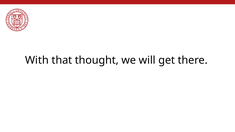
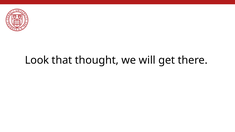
With: With -> Look (37, 60)
